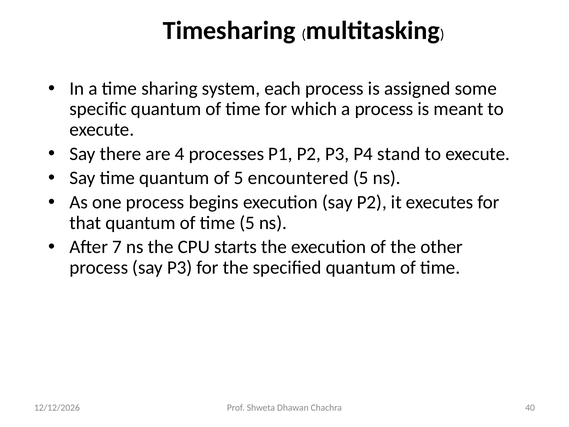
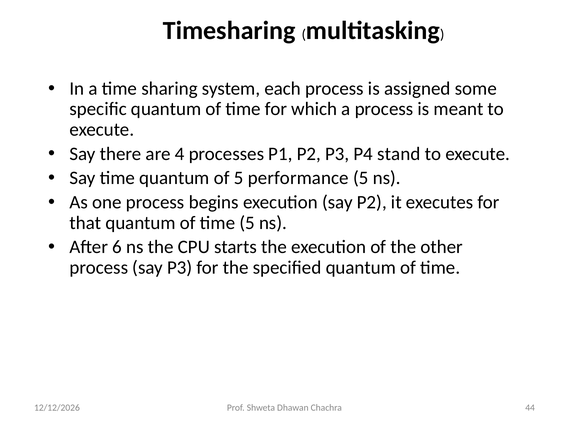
encountered: encountered -> performance (298, 178)
7: 7 -> 6 (117, 247)
40: 40 -> 44 (530, 407)
